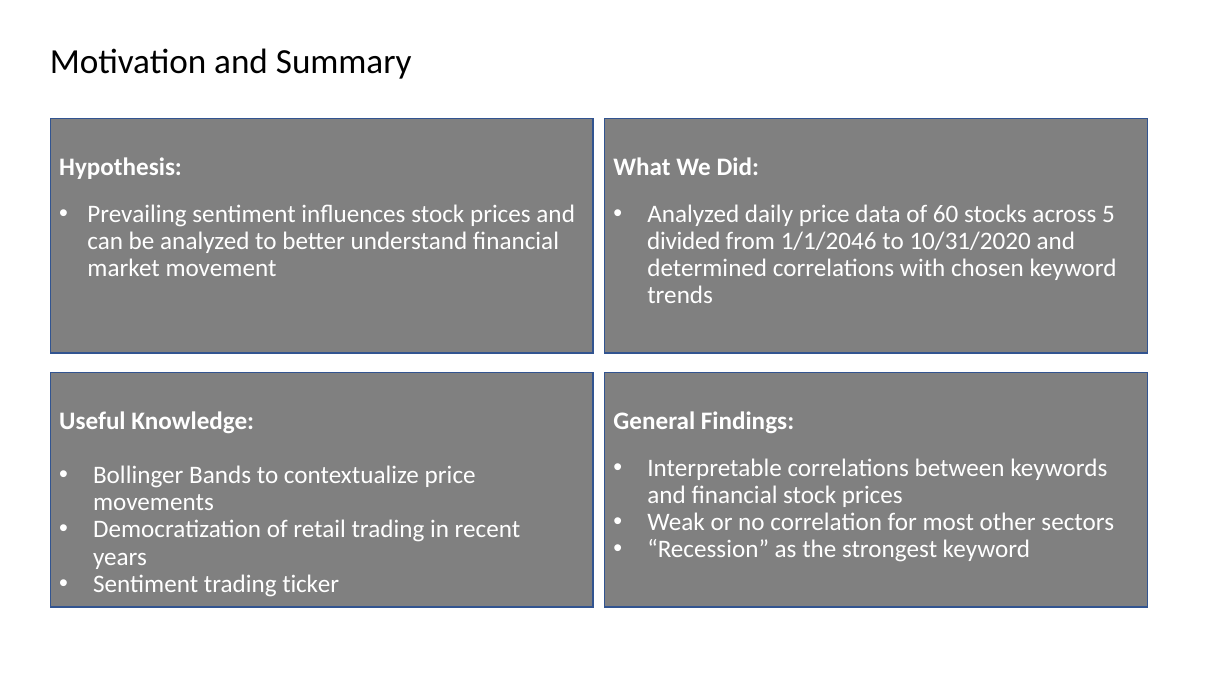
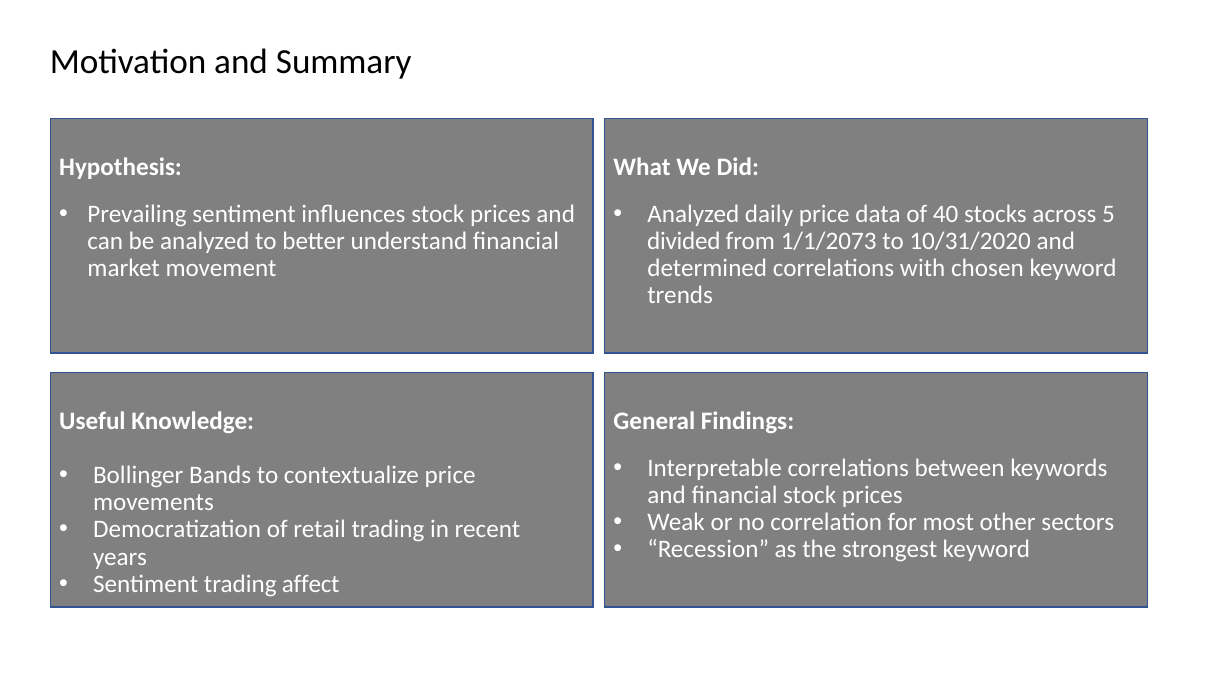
60: 60 -> 40 (946, 214)
1/1/2046: 1/1/2046 -> 1/1/2073 (829, 241)
ticker: ticker -> affect (311, 583)
